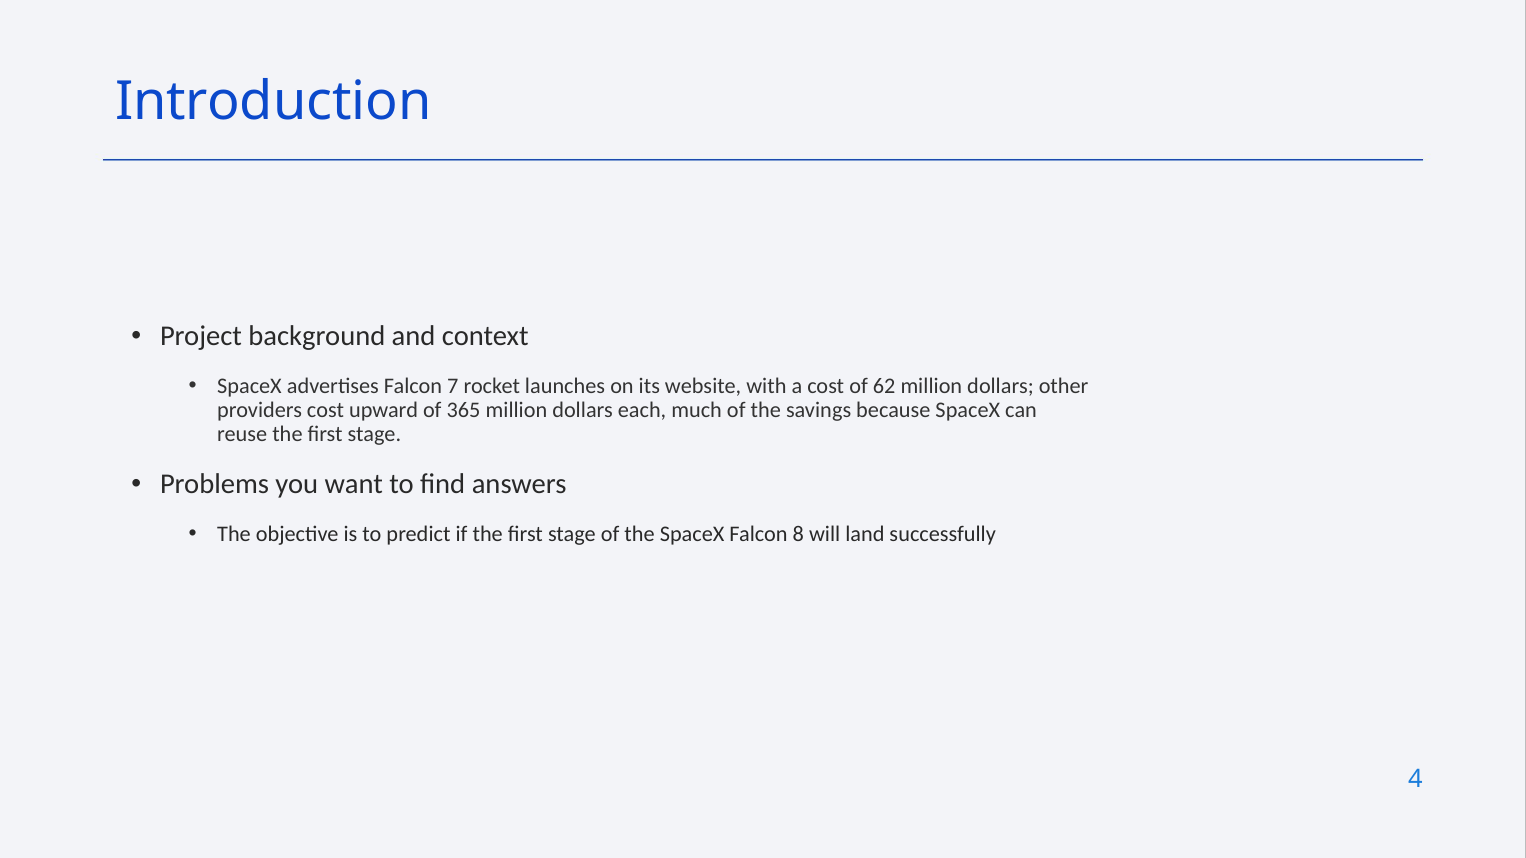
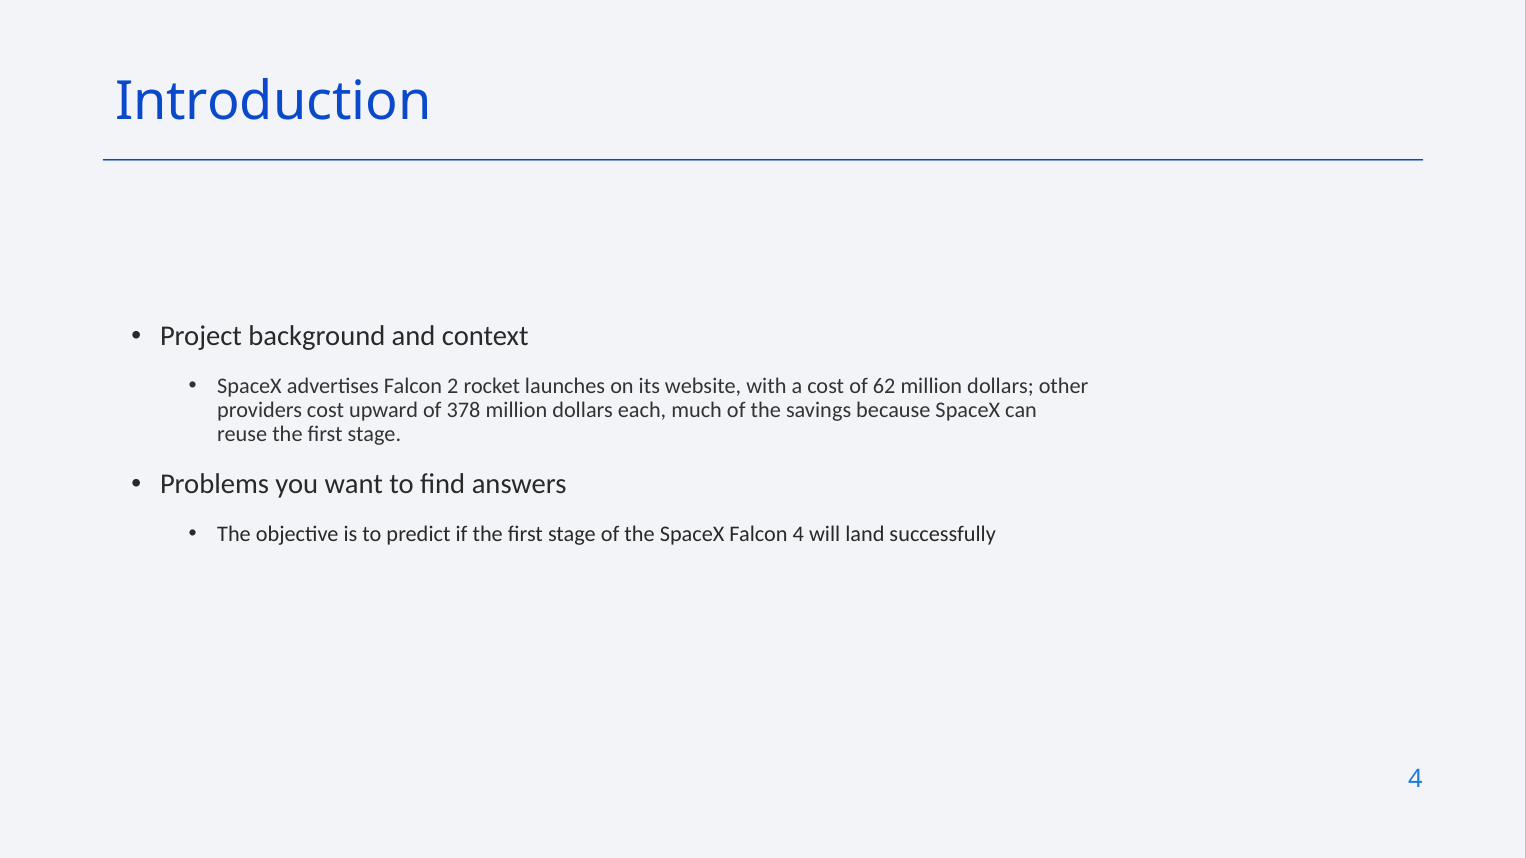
7: 7 -> 2 (453, 386)
365: 365 -> 378 (463, 410)
Falcon 8: 8 -> 4 (798, 534)
